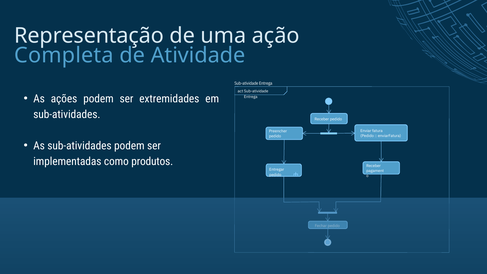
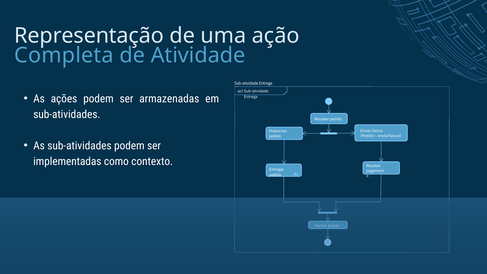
extremidades: extremidades -> armazenadas (169, 99)
produtos: produtos -> contexto (152, 162)
